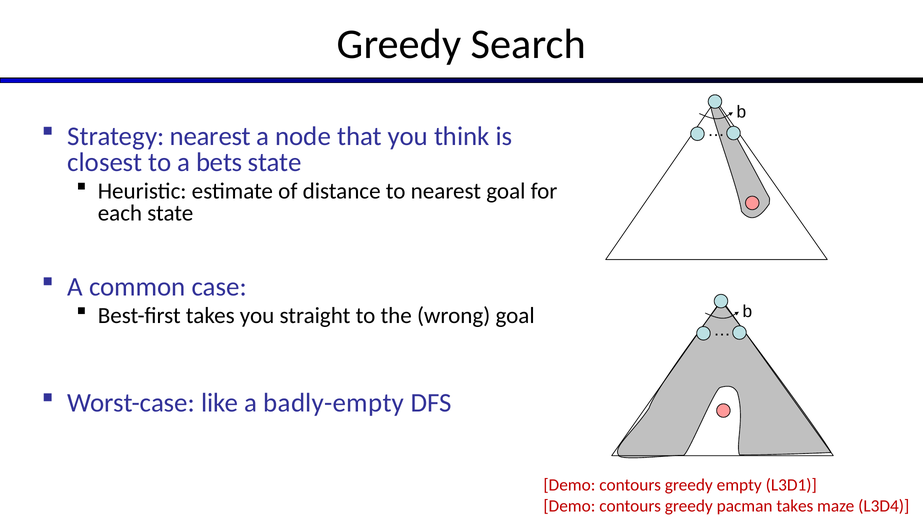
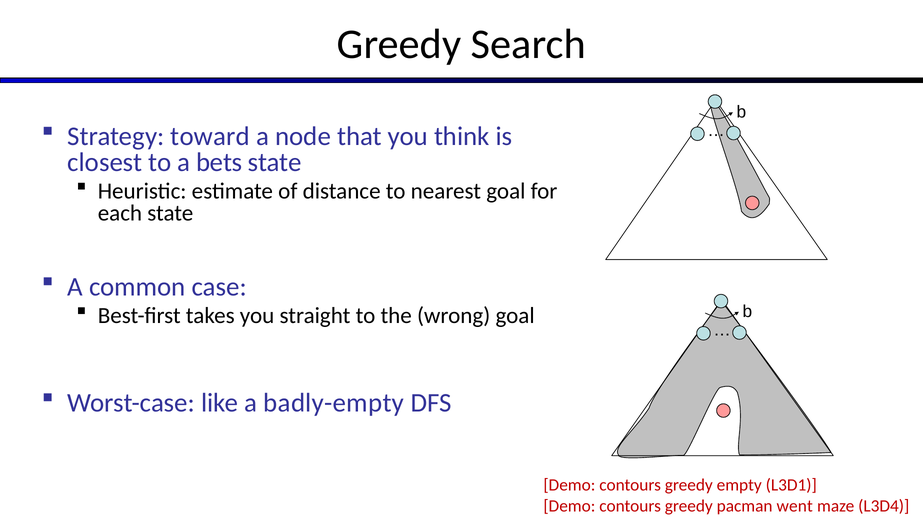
Strategy nearest: nearest -> toward (210, 136)
pacman takes: takes -> went (795, 506)
